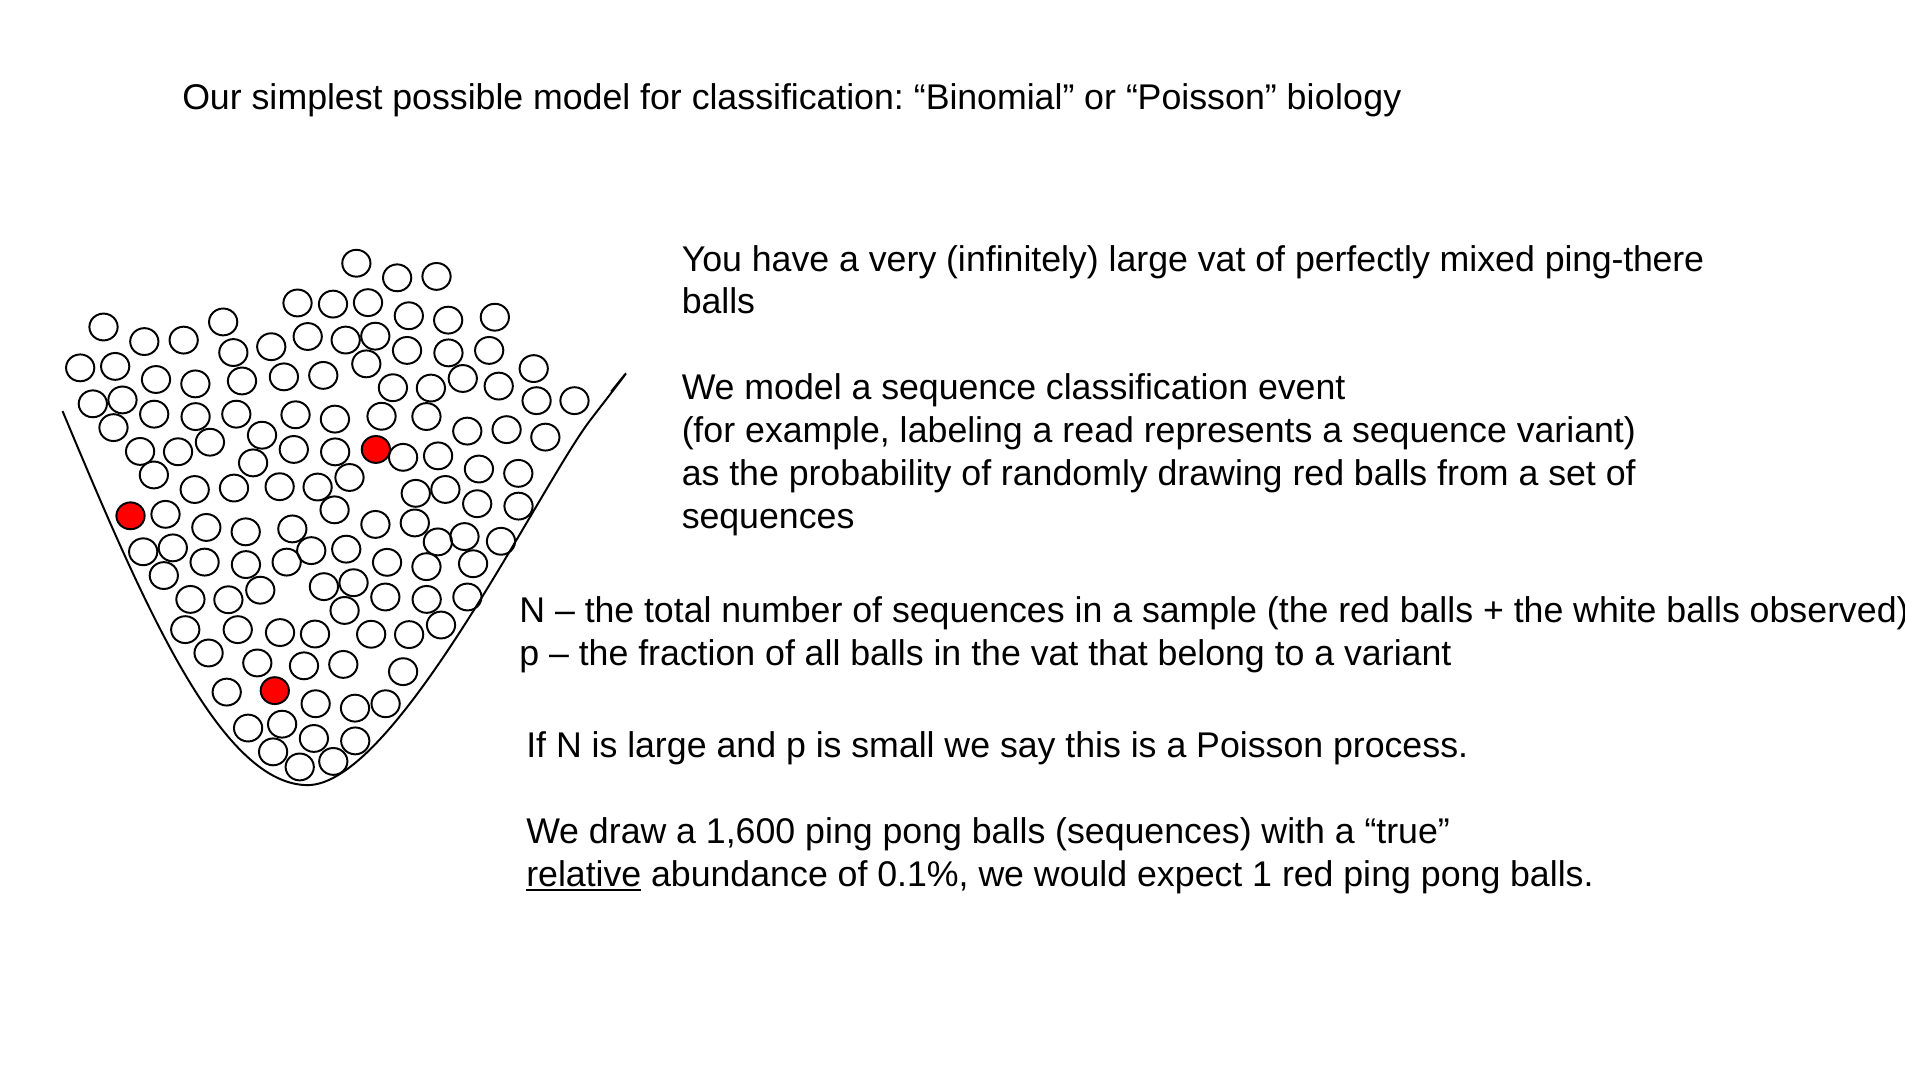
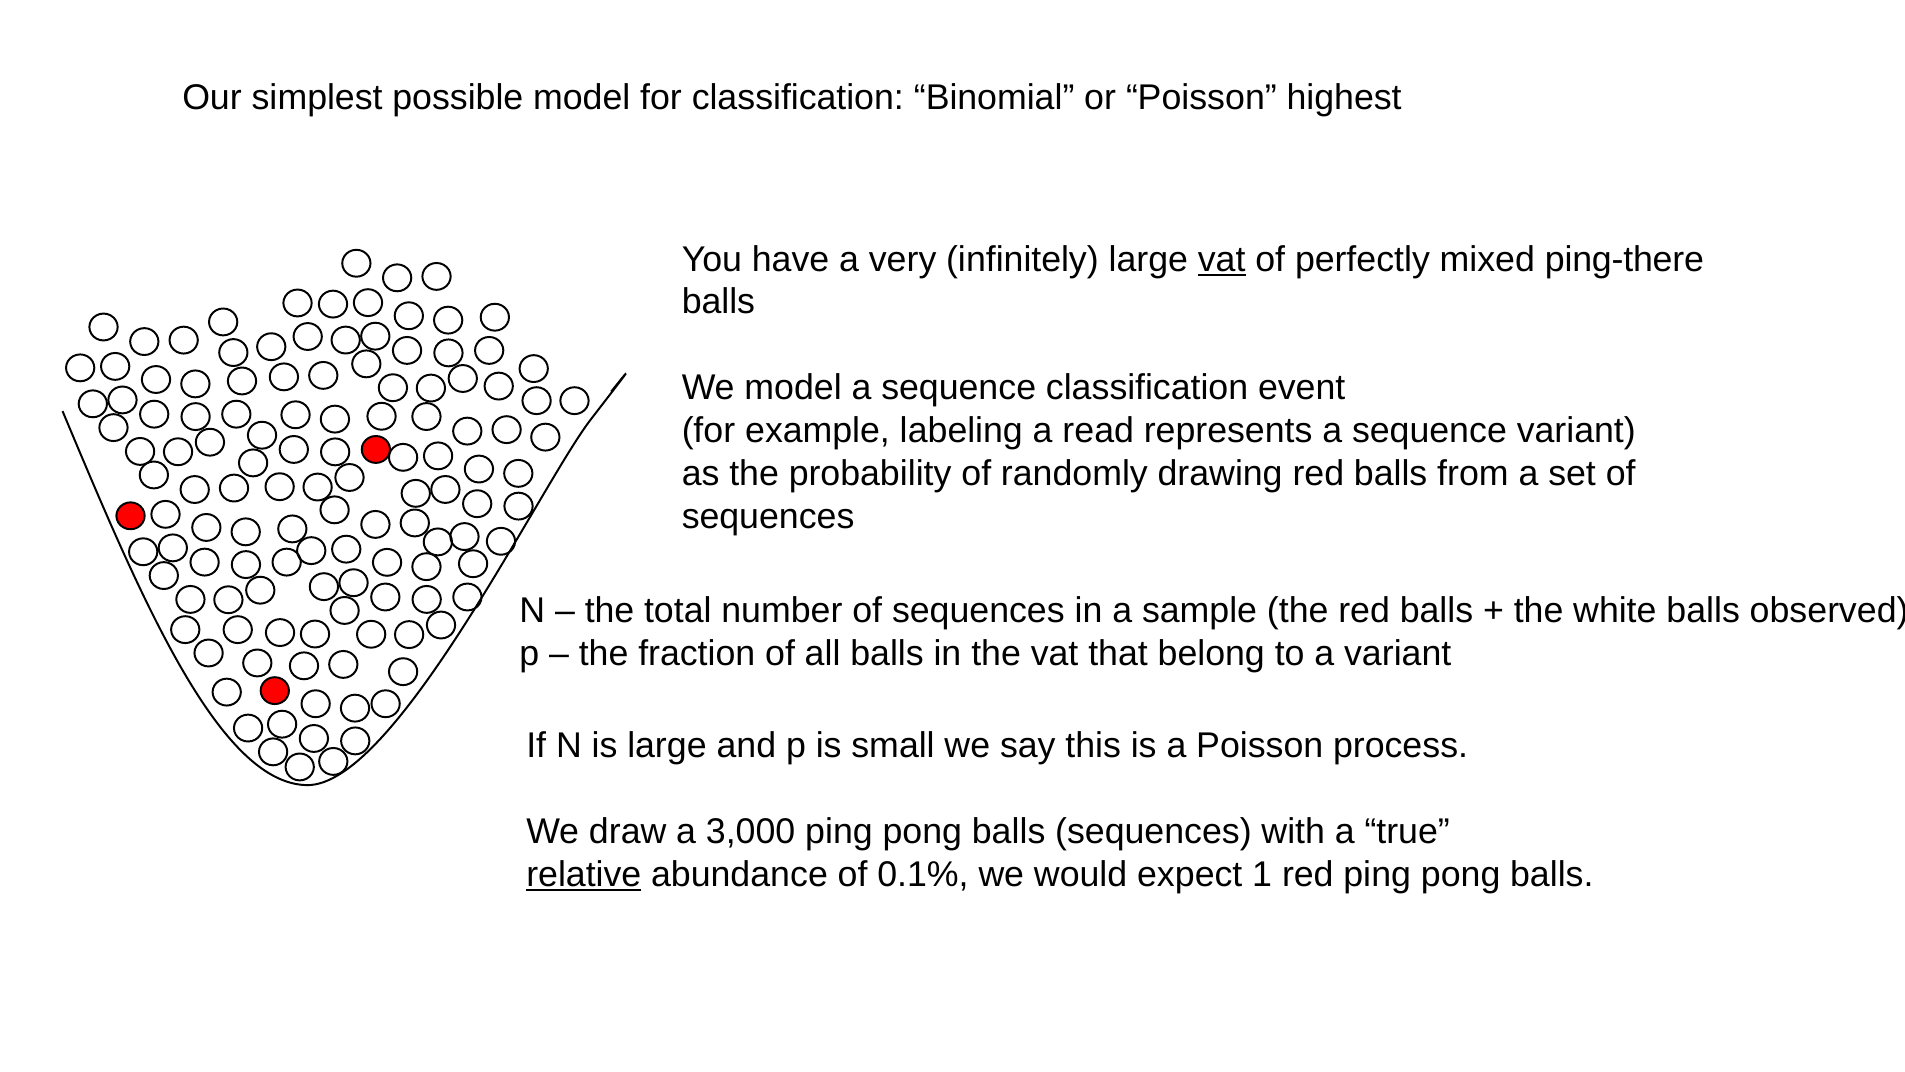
biology: biology -> highest (1344, 97)
vat underline: none -> present (1222, 259)
1,600: 1,600 -> 3,000 (751, 831)
